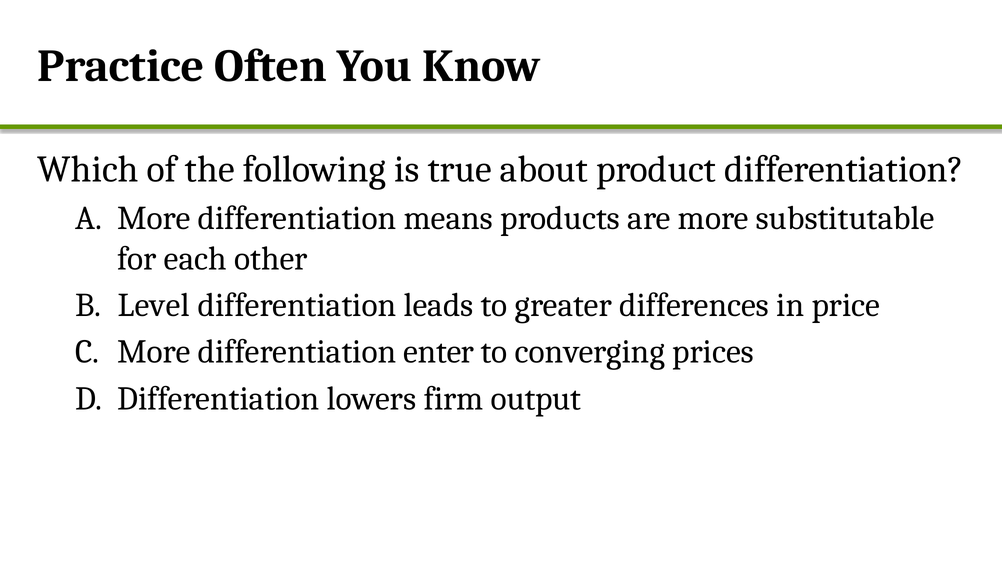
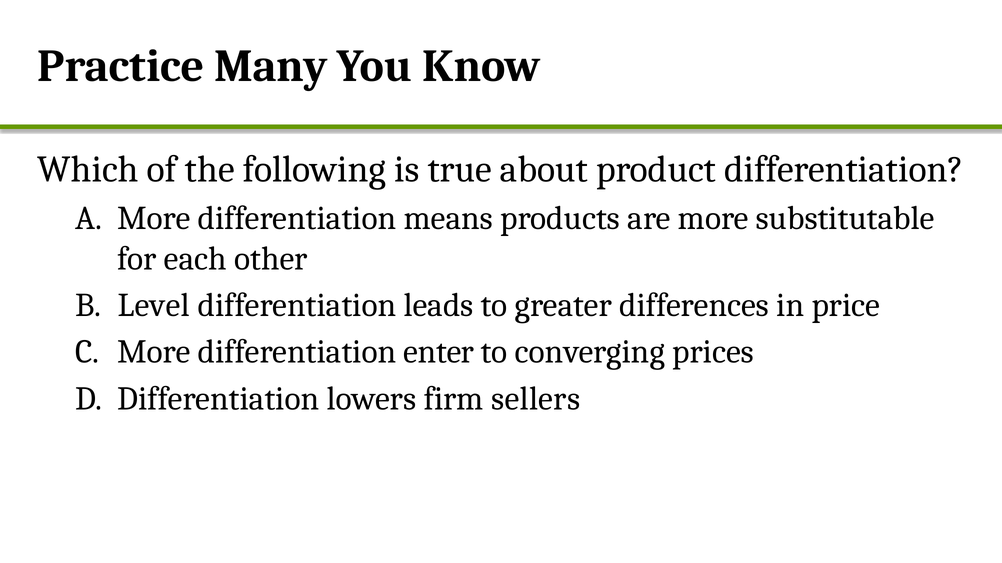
Often: Often -> Many (271, 66)
output: output -> sellers (536, 399)
